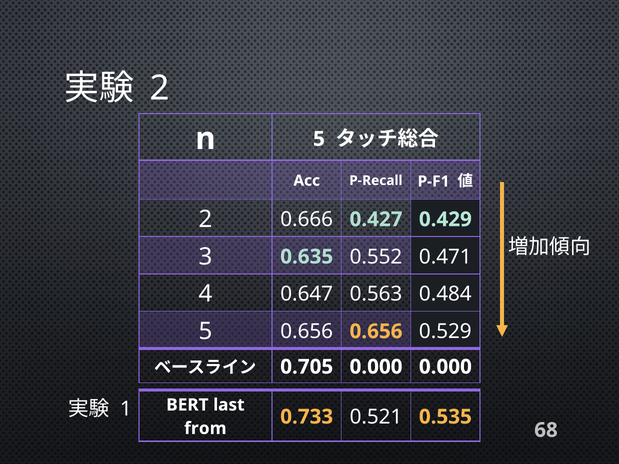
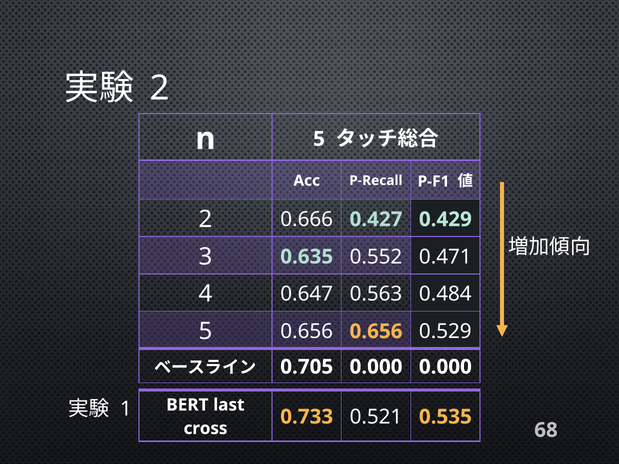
from: from -> cross (206, 429)
